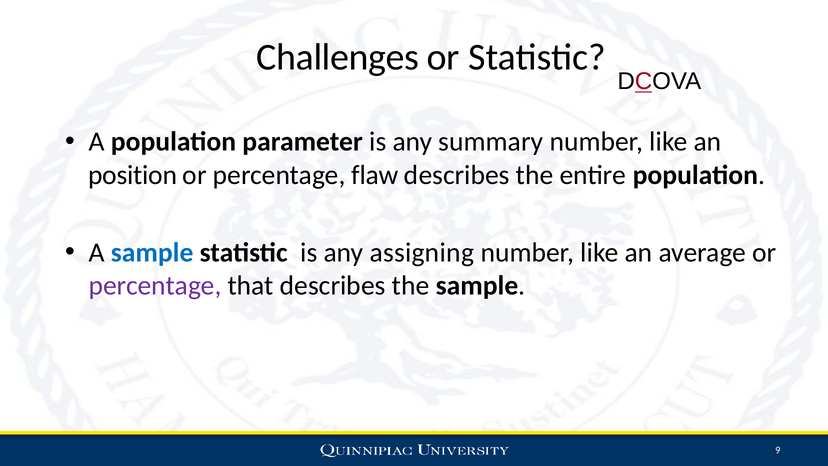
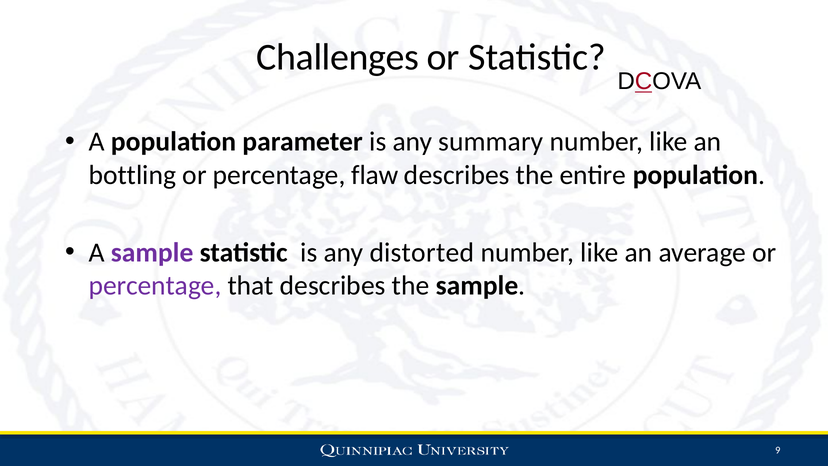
position: position -> bottling (132, 175)
sample colour: blue -> purple (152, 252)
assigning: assigning -> distorted (422, 252)
